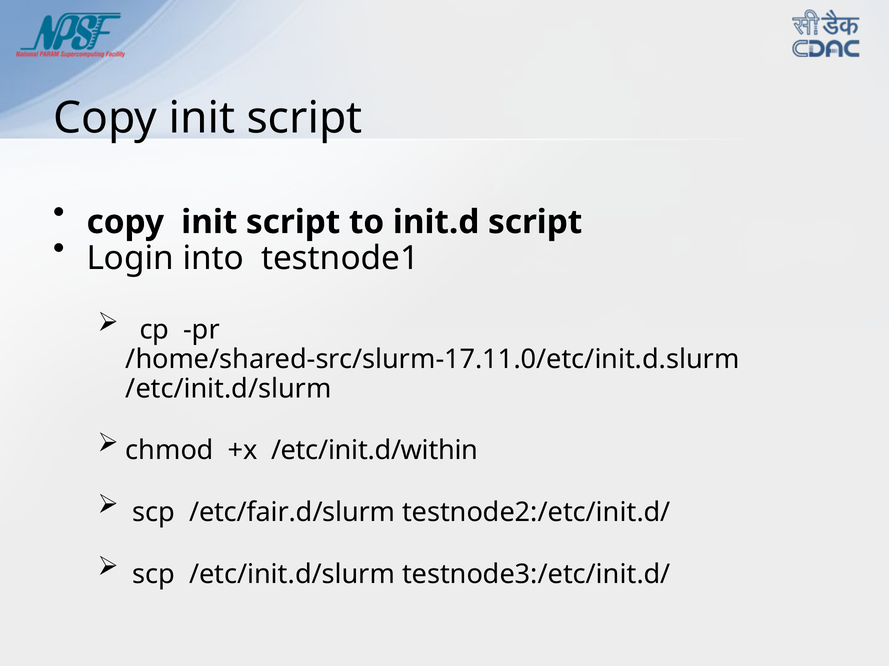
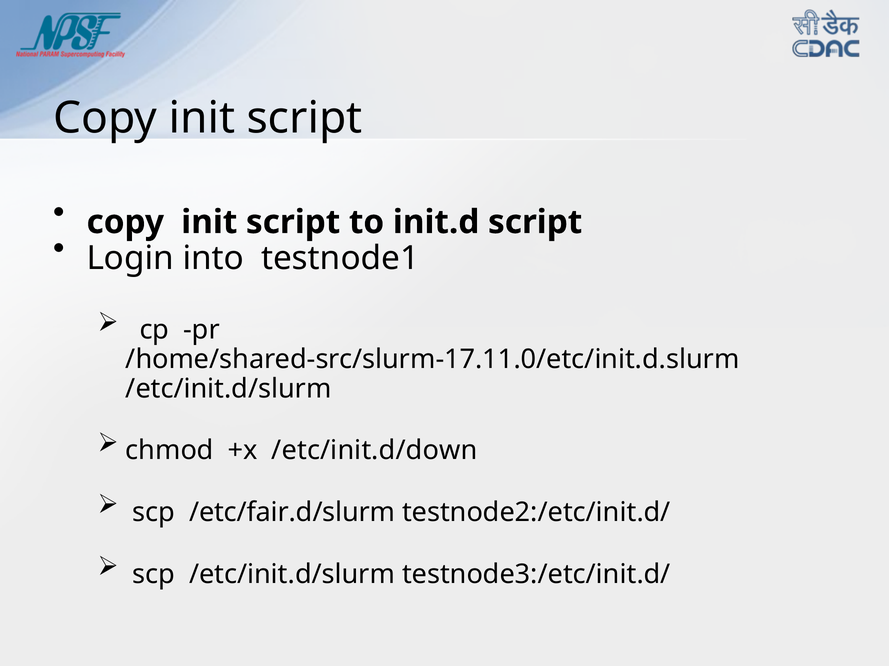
/etc/init.d/within: /etc/init.d/within -> /etc/init.d/down (374, 451)
